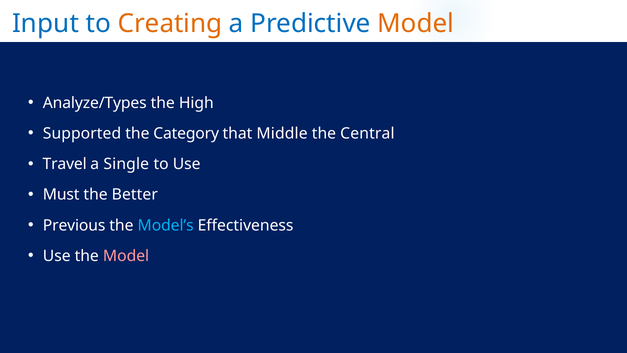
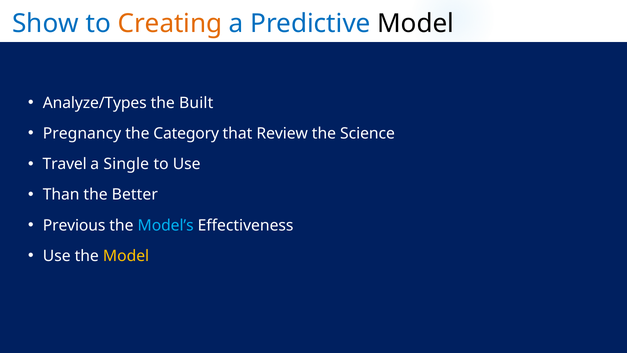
Input: Input -> Show (46, 24)
Model colour: orange -> black (416, 24)
High: High -> Built (196, 103)
Supported: Supported -> Pregnancy (82, 134)
Middle: Middle -> Review (282, 134)
Central: Central -> Science (368, 134)
Must: Must -> Than (61, 195)
Model colour: pink -> yellow (126, 256)
